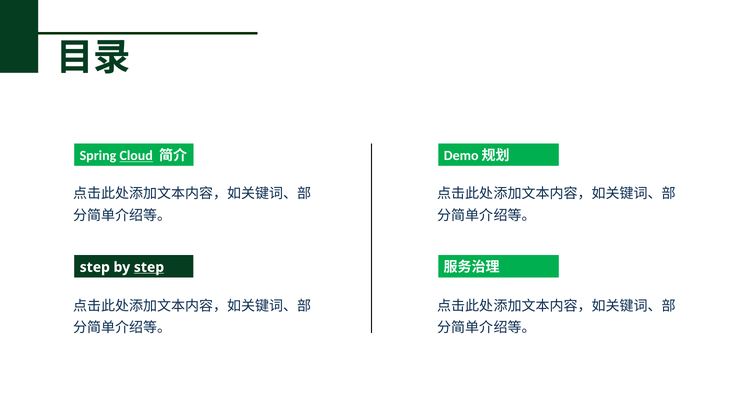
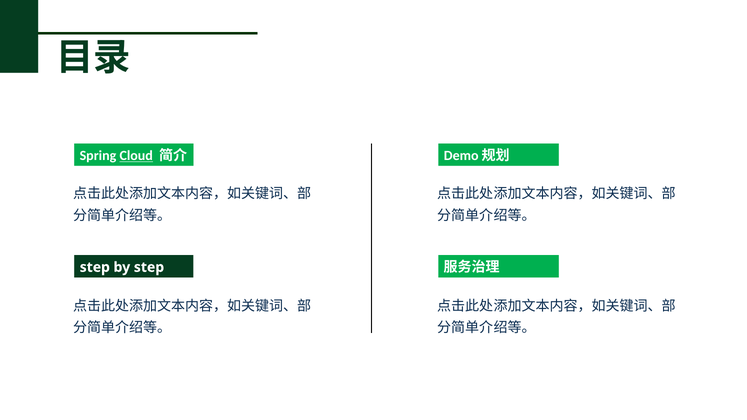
step underline: present -> none (149, 267)
